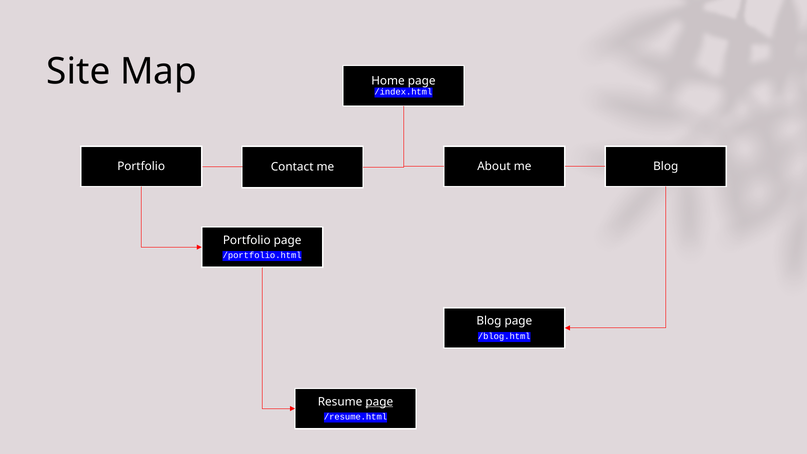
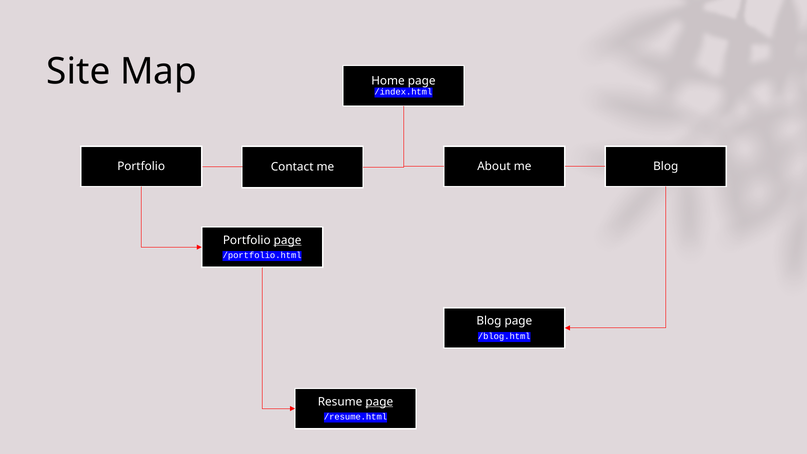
page underline: none -> present (288, 240)
